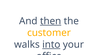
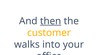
into underline: present -> none (51, 45)
